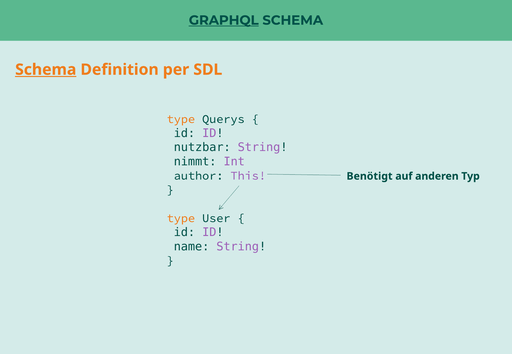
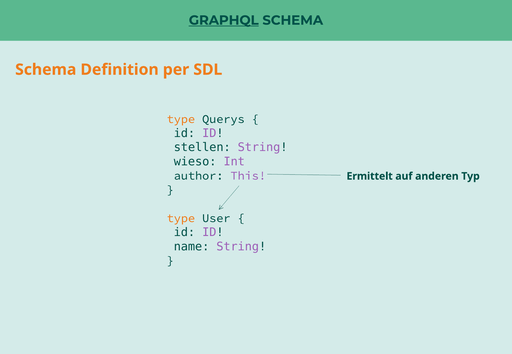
Schema underline: present -> none (46, 70)
nutzbar: nutzbar -> stellen (202, 148)
nimmt: nimmt -> wieso (195, 162)
Benötigt: Benötigt -> Ermittelt (370, 176)
